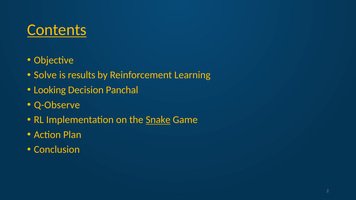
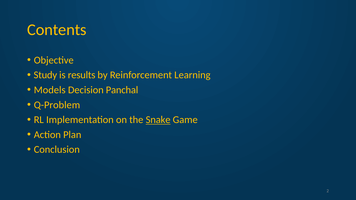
Contents underline: present -> none (57, 30)
Solve: Solve -> Study (45, 75)
Looking: Looking -> Models (50, 90)
Q-Observe: Q-Observe -> Q-Problem (57, 105)
